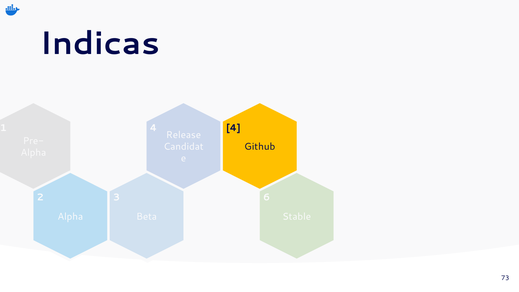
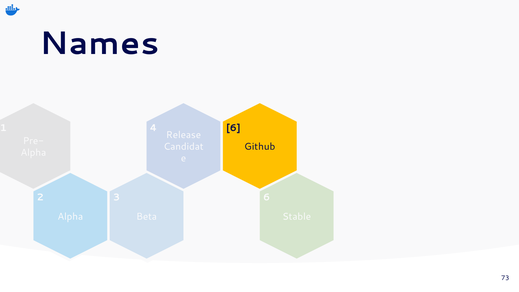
Indicas: Indicas -> Names (99, 44)
4: 4 -> 6 (233, 128)
